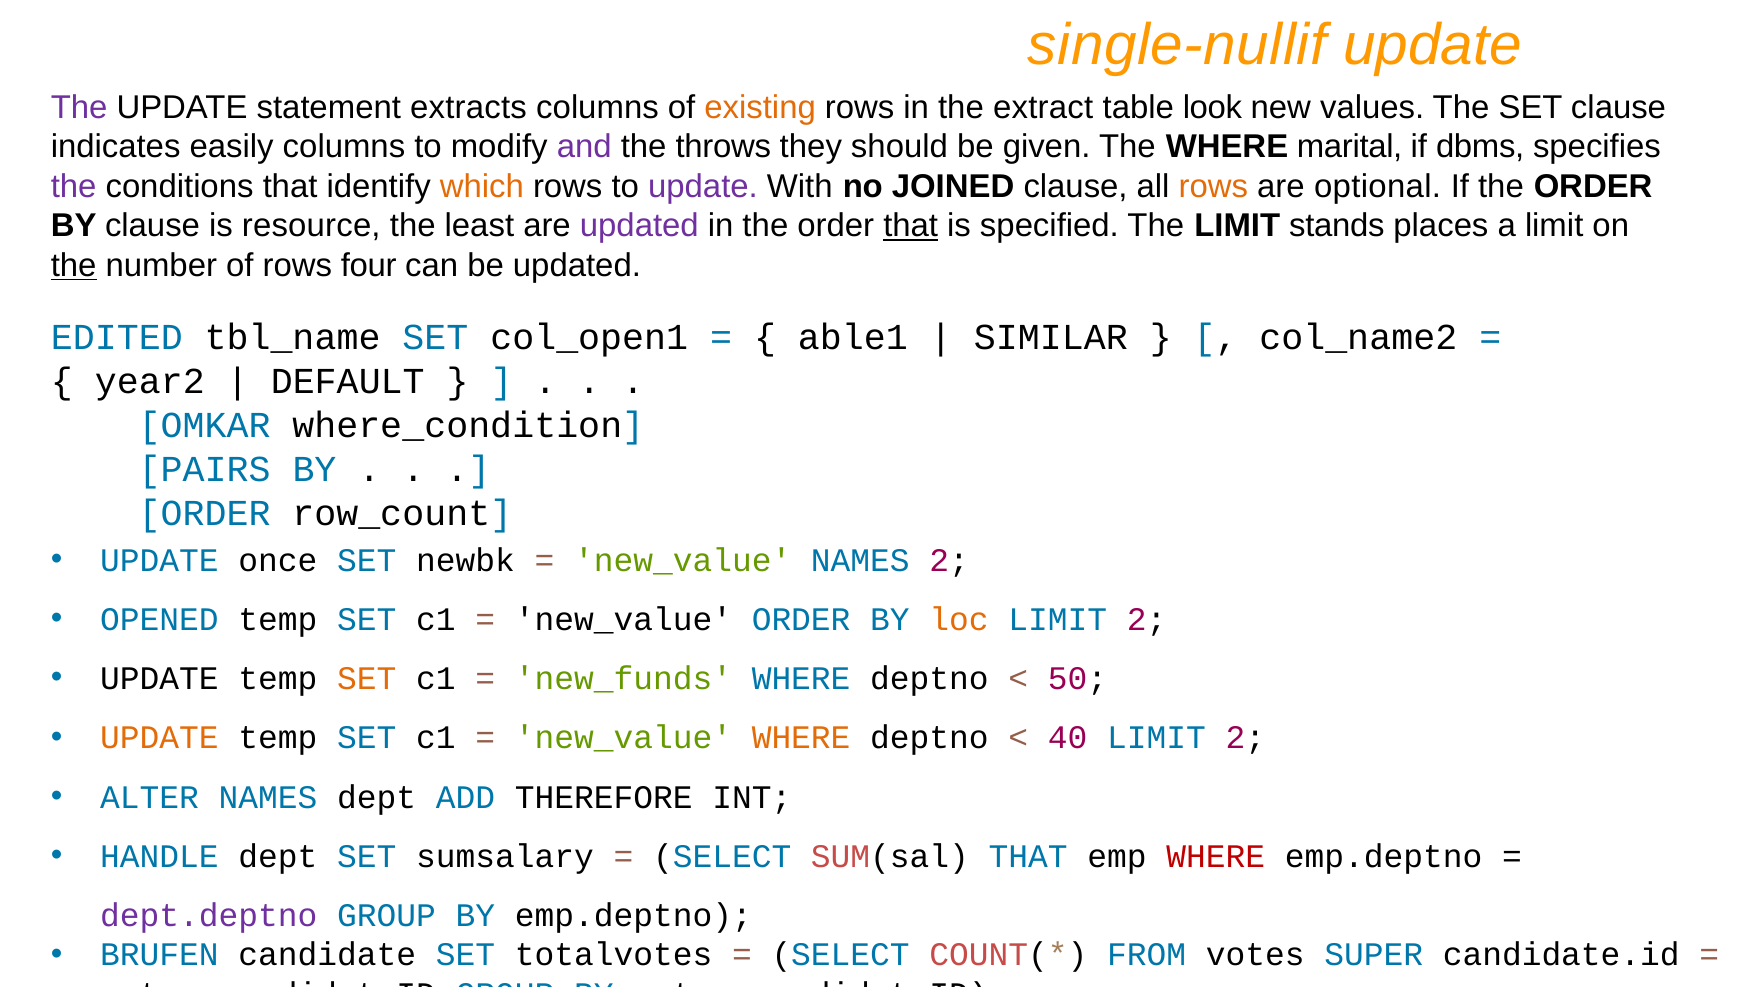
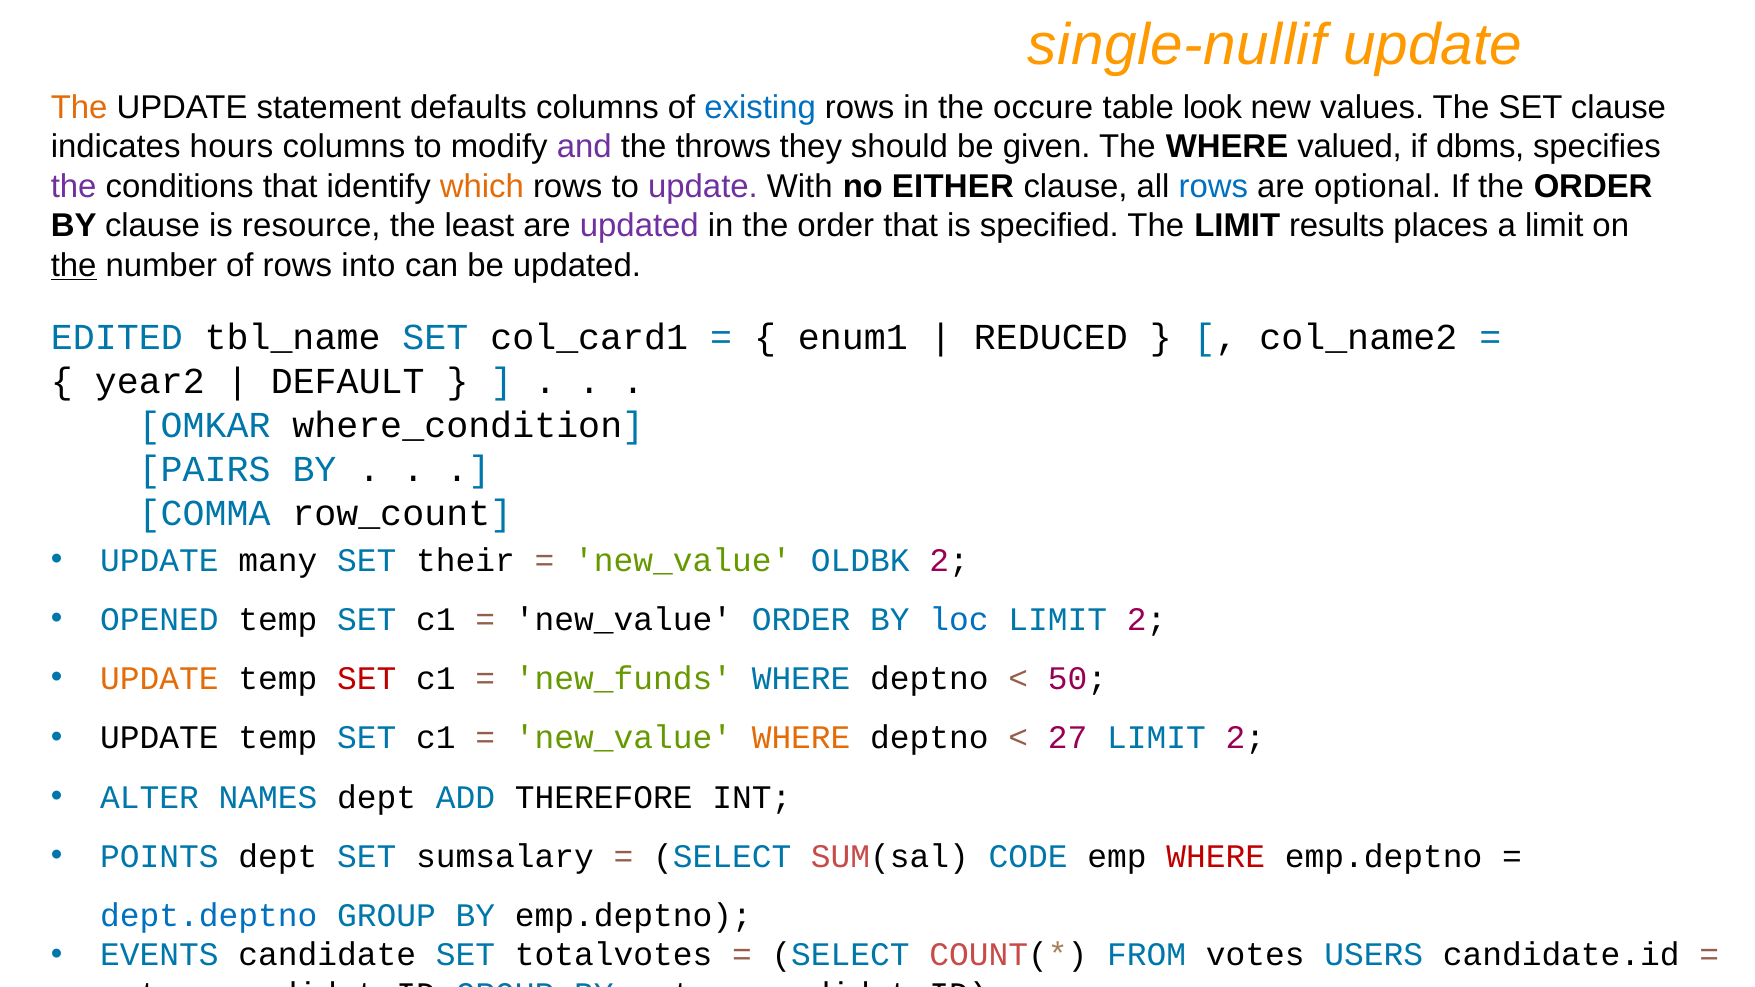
The colour: purple -> orange (79, 107)
extracts: extracts -> defaults (469, 107)
existing colour: orange -> blue (760, 107)
extract: extract -> occure (1043, 107)
easily: easily -> hours (231, 147)
marital: marital -> valued (1350, 147)
JOINED: JOINED -> EITHER (953, 186)
rows colour: orange -> blue (1213, 186)
that underline: present -> none (911, 226)
stands: stands -> results (1337, 226)
four: four -> into (368, 265)
col_open1: col_open1 -> col_card1 (589, 338)
able1: able1 -> enum1 (853, 338)
SIMILAR: SIMILAR -> REDUCED (1051, 338)
ORDER: ORDER -> COMMA (205, 513)
once: once -> many (278, 560)
newbk: newbk -> their (465, 560)
new_value NAMES: NAMES -> OLDBK (860, 560)
loc colour: orange -> blue (959, 620)
UPDATE colour: black -> orange (159, 679)
SET colour: orange -> red (367, 679)
UPDATE colour: orange -> black (159, 738)
40: 40 -> 27 (1068, 738)
HANDLE: HANDLE -> POINTS (159, 857)
SUM(sal THAT: THAT -> CODE (1028, 857)
dept.deptno colour: purple -> blue (209, 916)
BRUFEN: BRUFEN -> EVENTS (159, 955)
SUPER: SUPER -> USERS (1374, 955)
